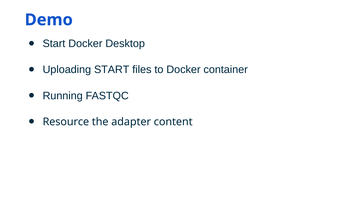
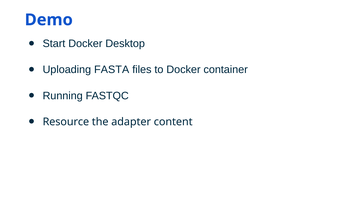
Uploading START: START -> FASTA (112, 70)
